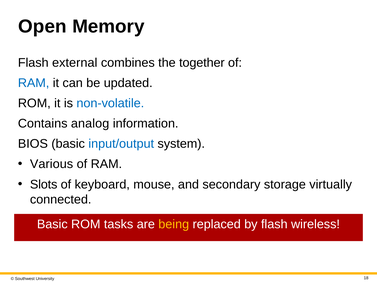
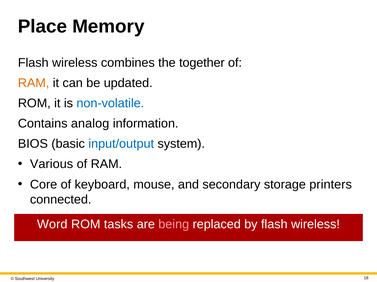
Open: Open -> Place (43, 26)
external: external -> wireless (75, 63)
RAM colour: blue -> orange (34, 83)
Slots: Slots -> Core (44, 185)
virtually: virtually -> printers (331, 185)
Basic: Basic -> Word (52, 225)
being colour: yellow -> pink (174, 225)
